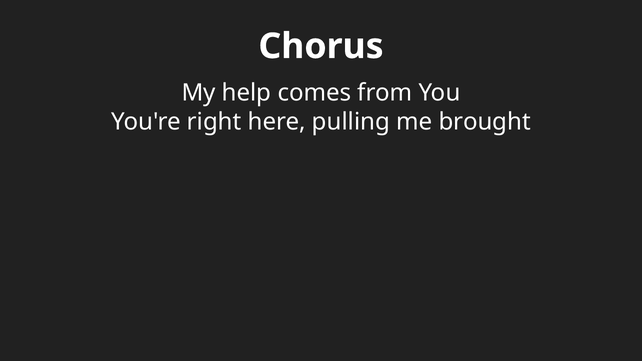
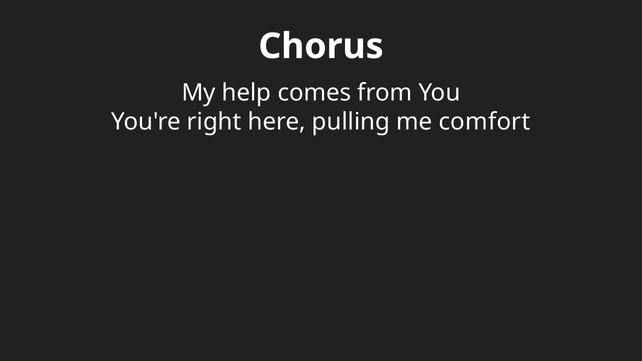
brought: brought -> comfort (484, 122)
